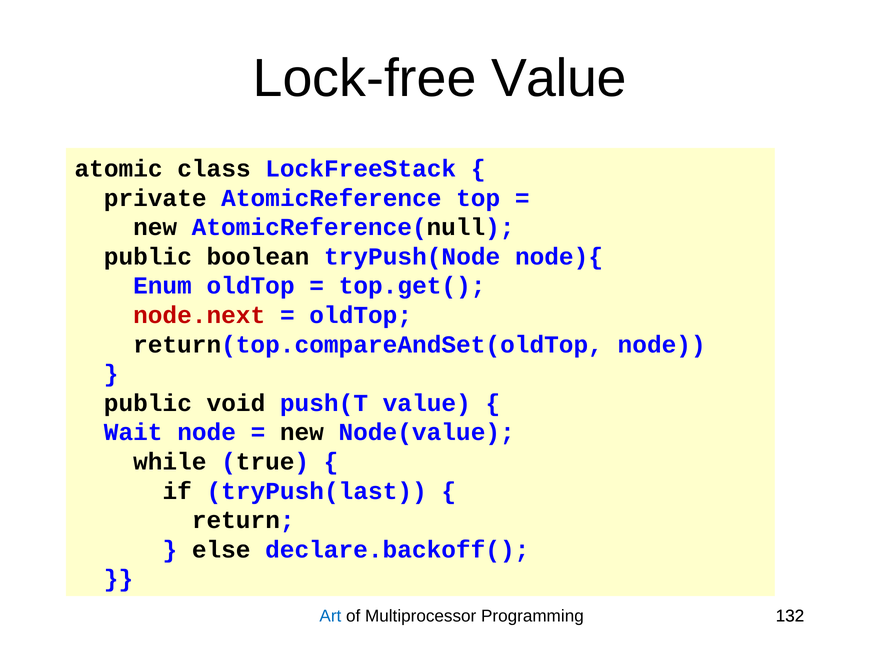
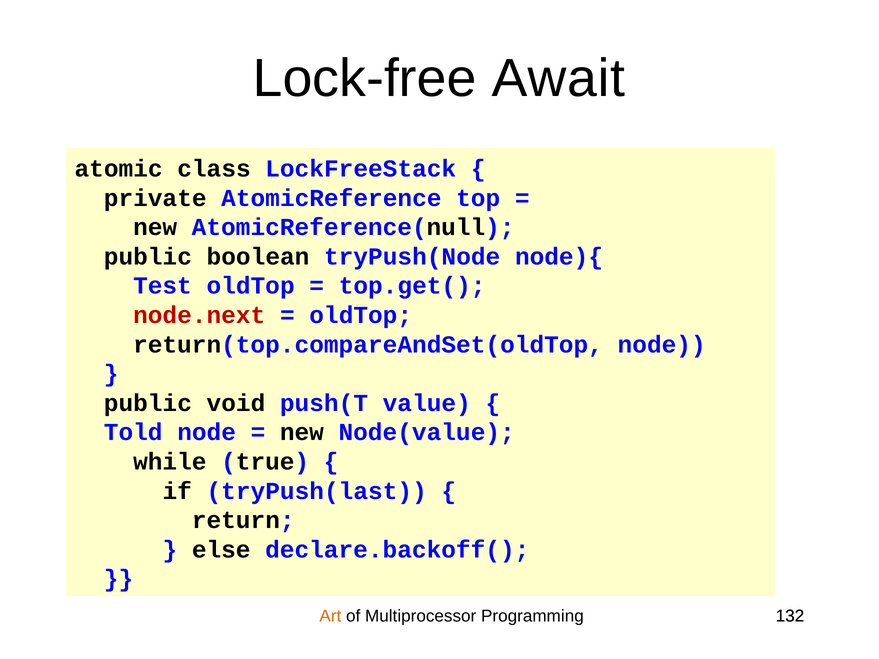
Lock-free Value: Value -> Await (558, 79)
Enum: Enum -> Test (162, 286)
Wait: Wait -> Told (133, 433)
Art colour: blue -> orange (330, 617)
